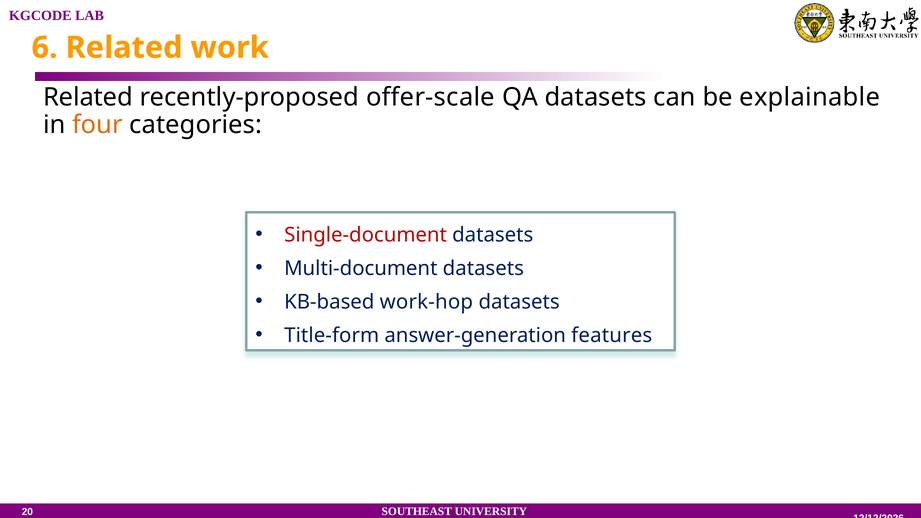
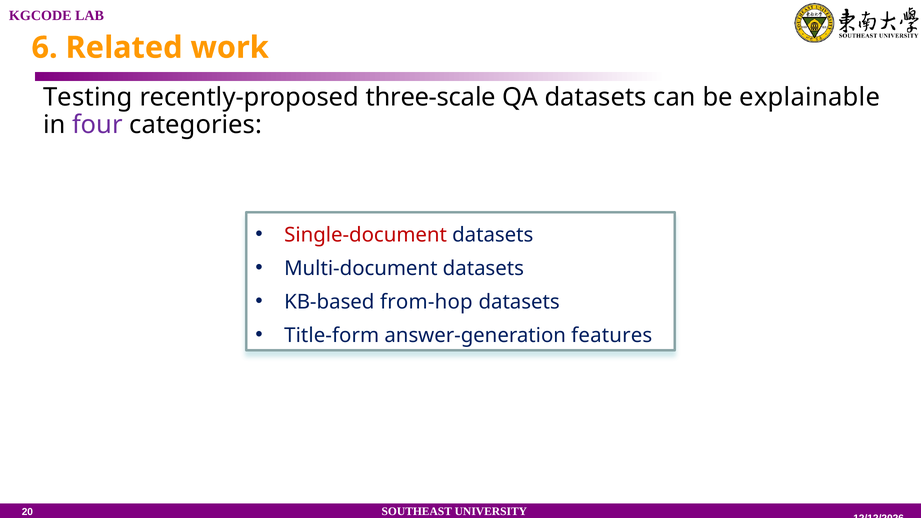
Related: Related -> Testing (88, 97)
offer-scale: offer-scale -> three-scale (431, 97)
four colour: orange -> purple (97, 125)
work-hop: work-hop -> from-hop (426, 302)
